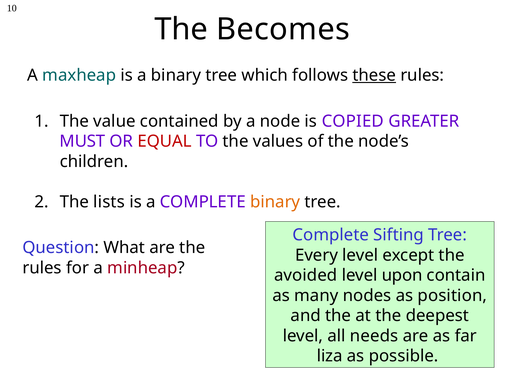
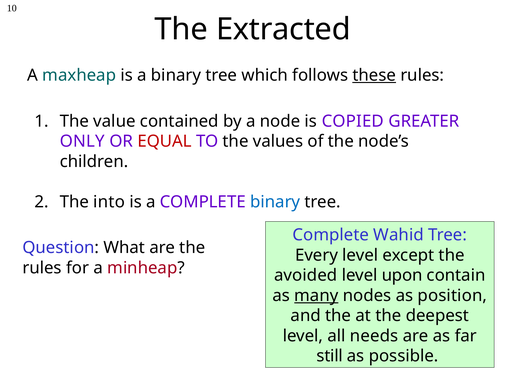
Becomes: Becomes -> Extracted (283, 30)
MUST: MUST -> ONLY (82, 142)
lists: lists -> into (109, 202)
binary colour: orange -> blue (275, 202)
Sifting: Sifting -> Wahid (399, 235)
many underline: none -> present (316, 296)
liza: liza -> still (330, 357)
